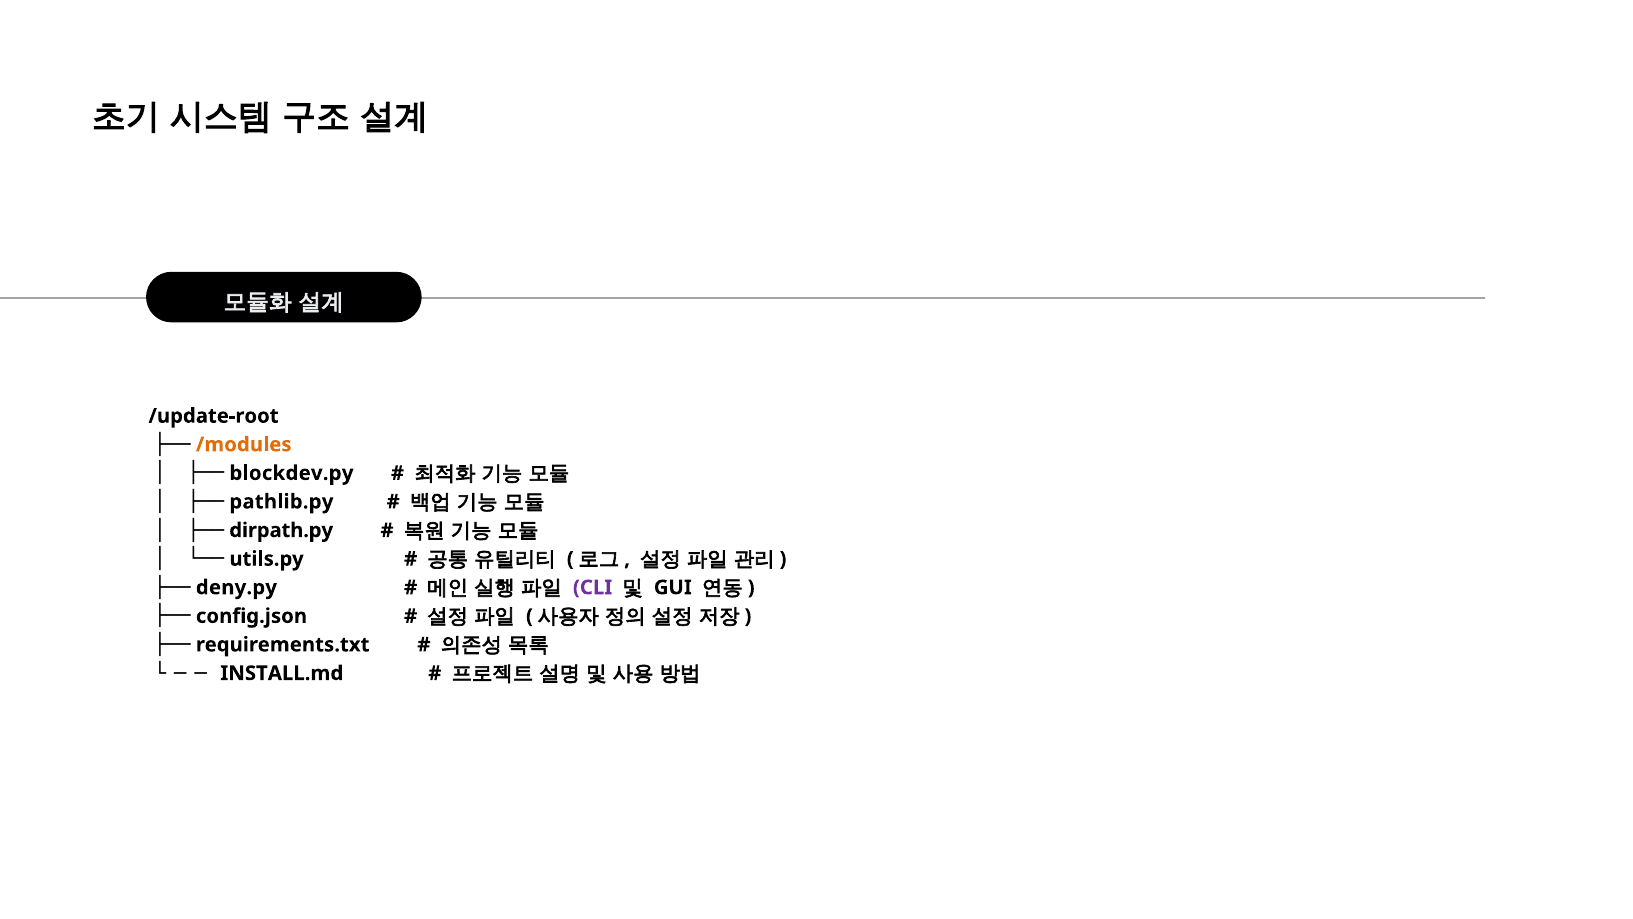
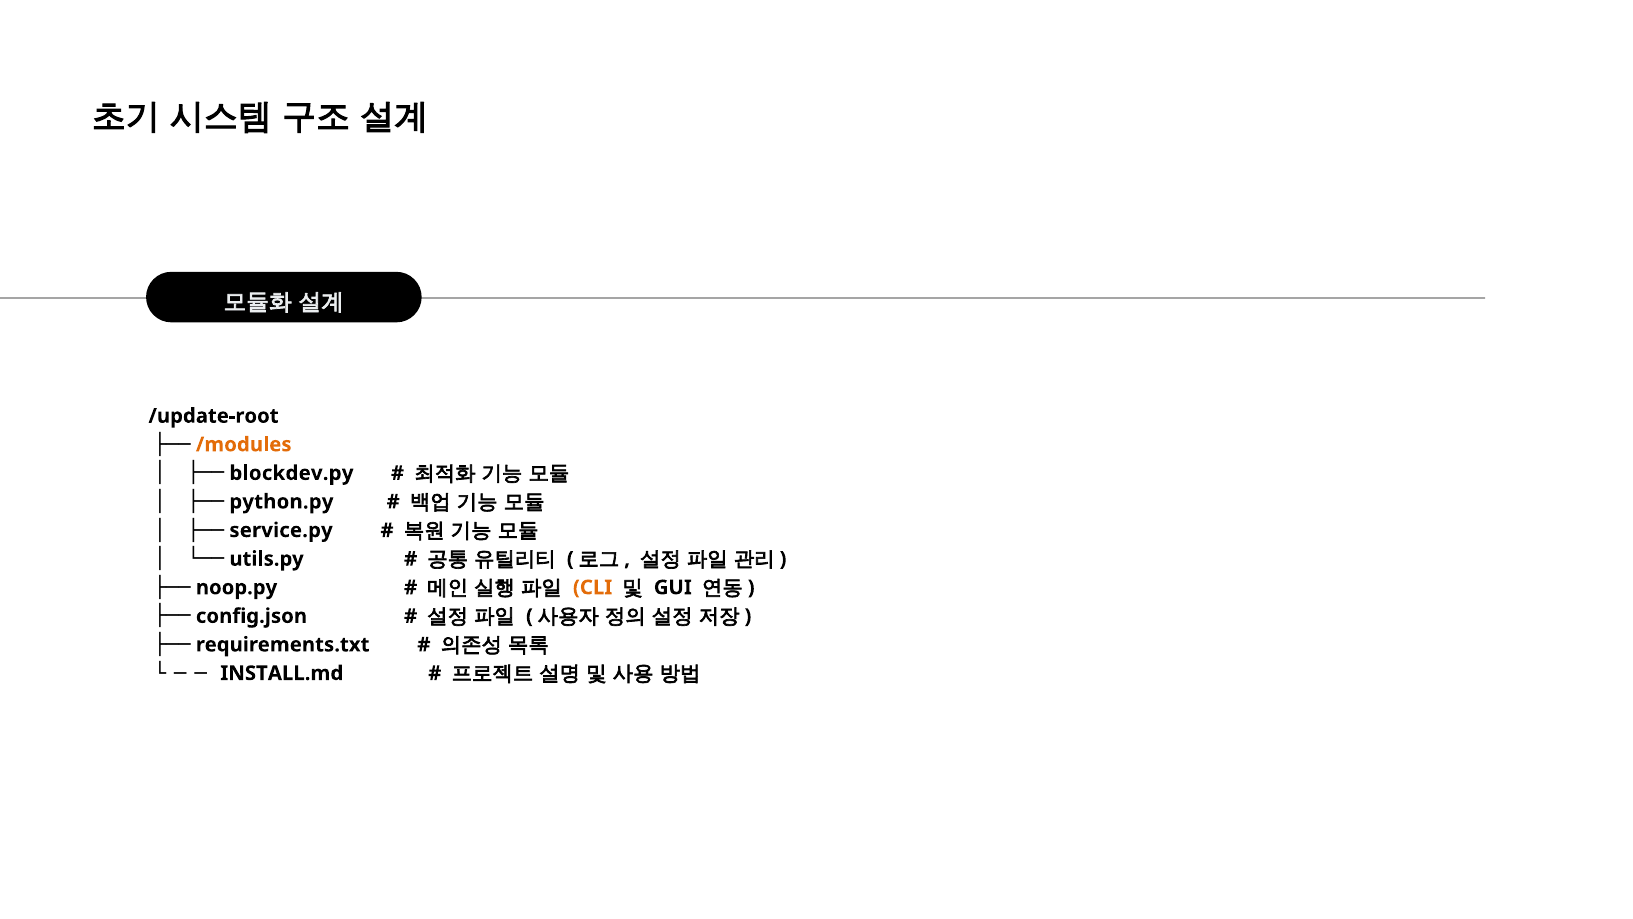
pathlib.py: pathlib.py -> python.py (281, 502)
dirpath.py: dirpath.py -> service.py (281, 530)
deny.py: deny.py -> noop.py (237, 587)
CLI colour: purple -> orange (593, 587)
